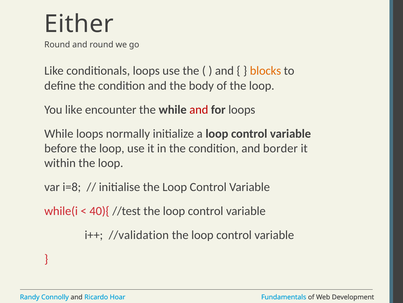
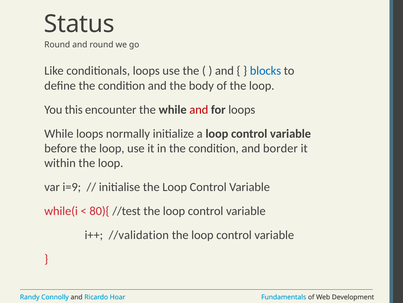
Either: Either -> Status (79, 24)
blocks colour: orange -> blue (265, 71)
You like: like -> this (74, 109)
i=8: i=8 -> i=9 (72, 187)
40){: 40){ -> 80){ (100, 211)
